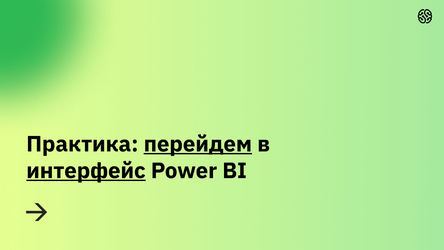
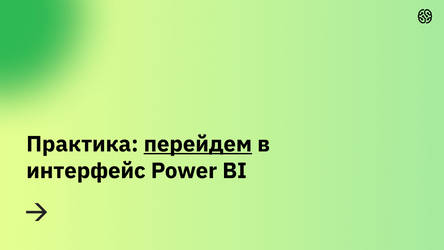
интерфейс underline: present -> none (86, 171)
